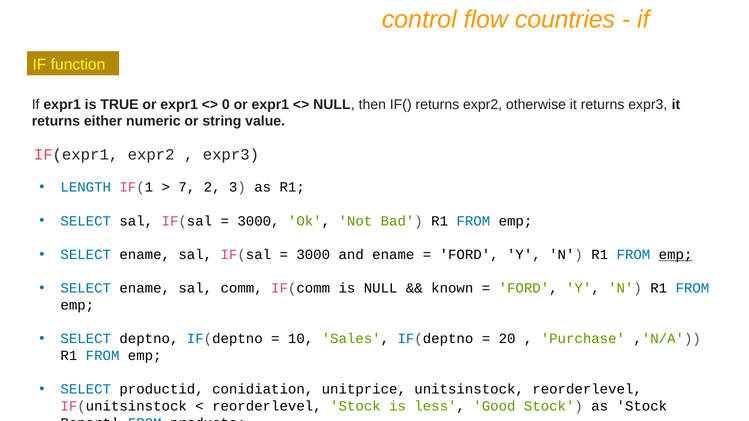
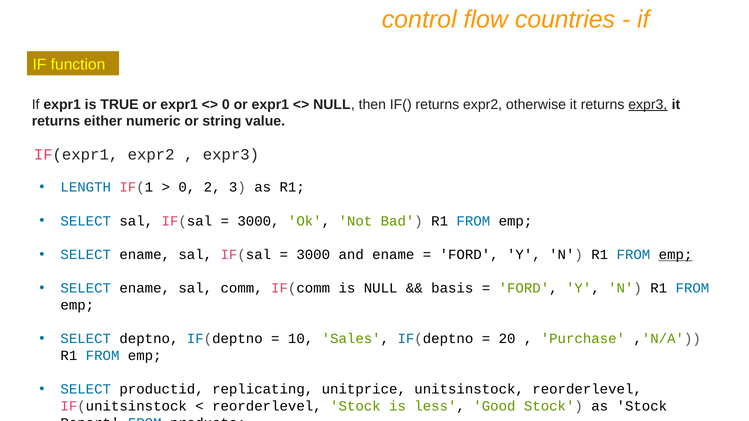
expr3 underline: none -> present (648, 105)
7: 7 -> 0 (187, 187)
known: known -> basis (452, 289)
conidiation: conidiation -> replicating (263, 390)
